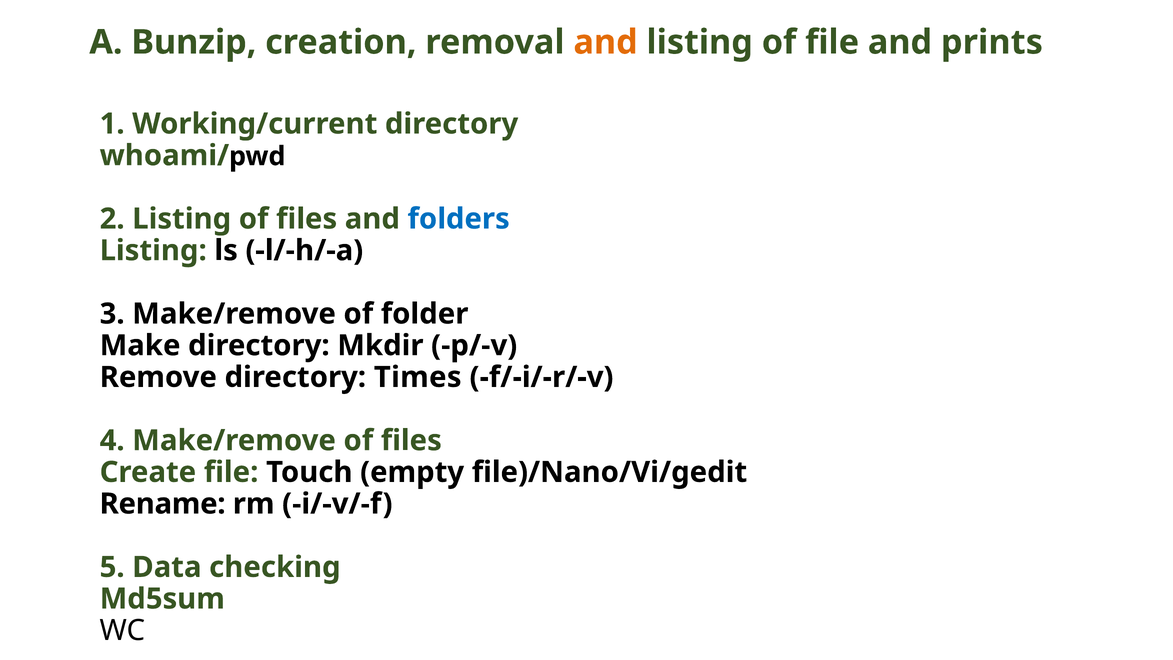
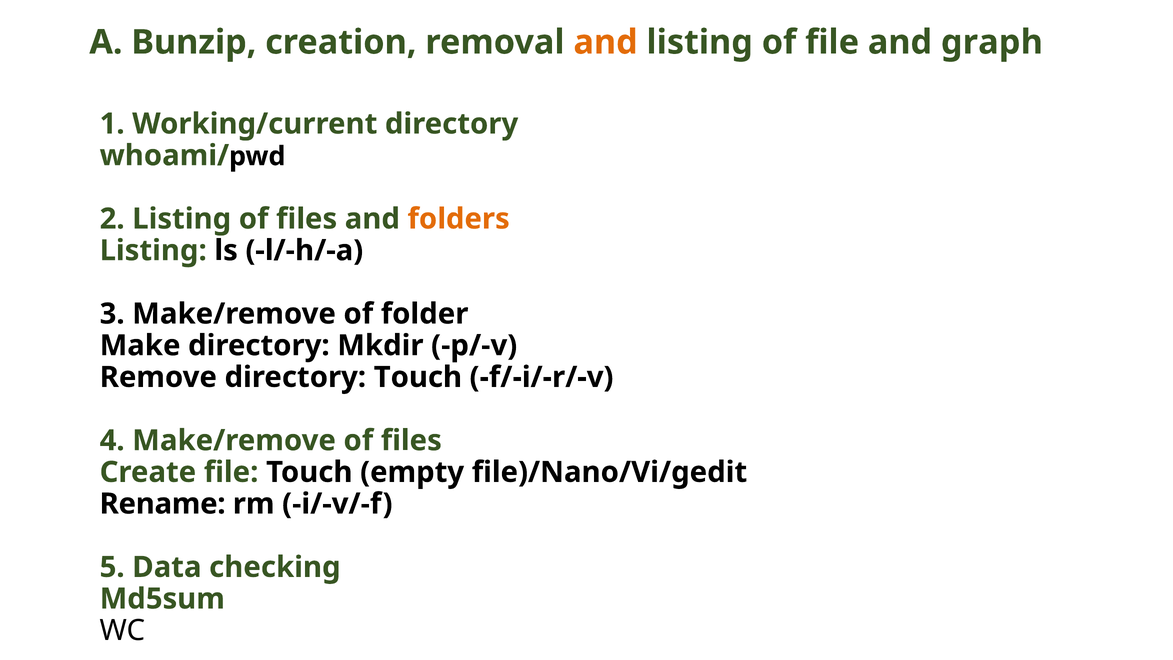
prints: prints -> graph (992, 42)
folders colour: blue -> orange (459, 219)
directory Times: Times -> Touch (418, 377)
